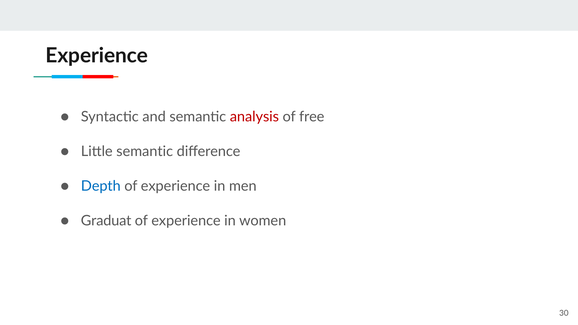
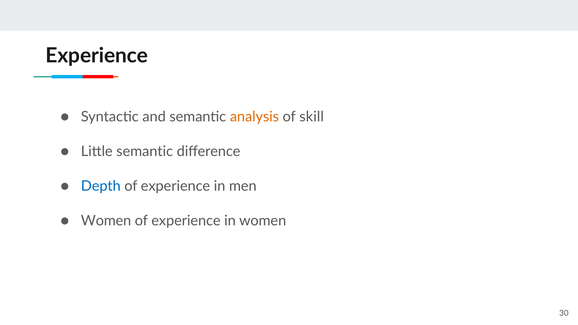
analysis colour: red -> orange (254, 117)
free: free -> skill (312, 117)
Graduat: Graduat -> Women (106, 221)
